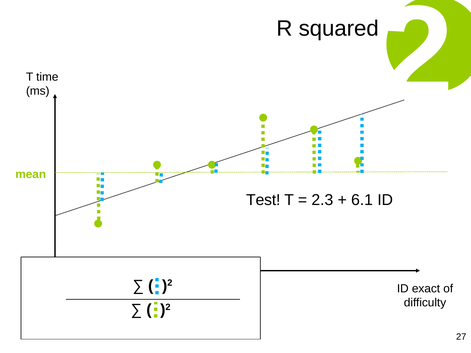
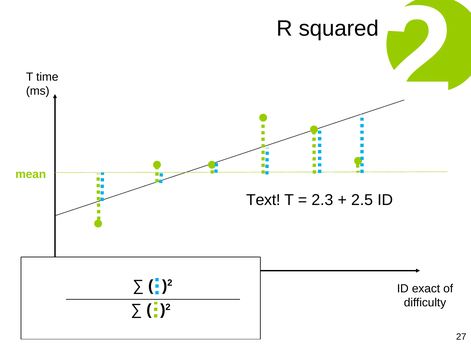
Test: Test -> Text (263, 200)
6.1: 6.1 -> 2.5 (362, 200)
